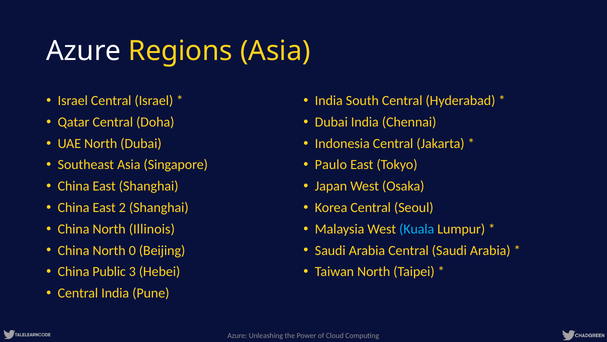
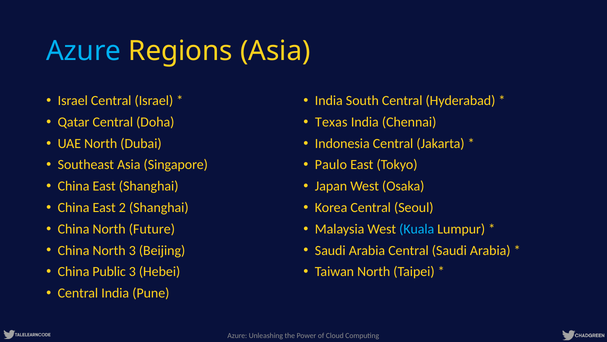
Azure colour: white -> light blue (84, 51)
Dubai: Dubai -> Texas (331, 122)
Illinois: Illinois -> Future (152, 229)
North 0: 0 -> 3 (132, 250)
